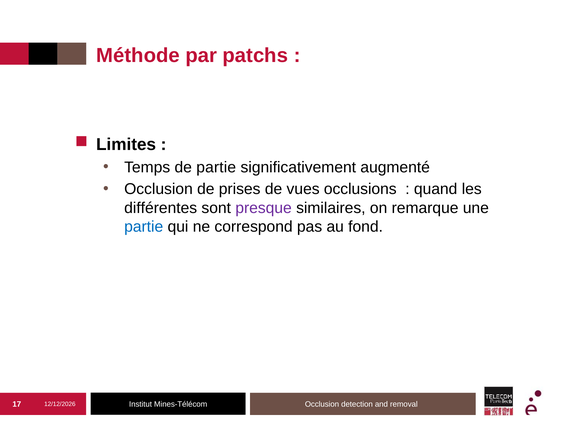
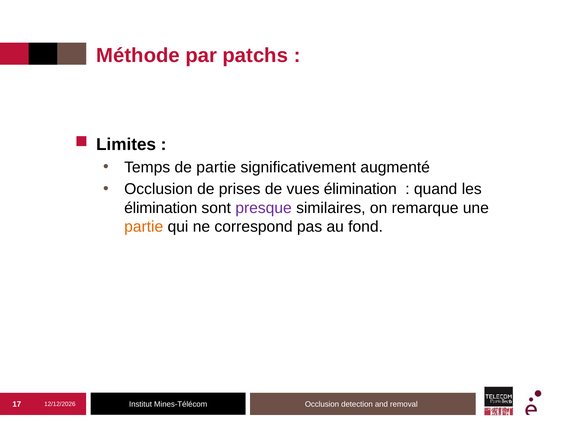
vues occlusions: occlusions -> élimination (360, 189)
différentes: différentes -> élimination (161, 208)
partie colour: blue -> orange (144, 226)
